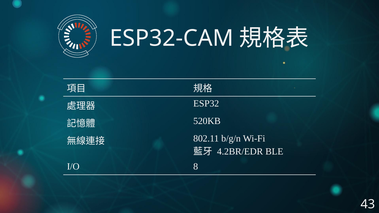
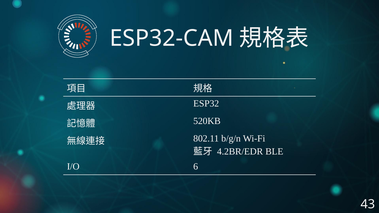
8: 8 -> 6 (196, 167)
